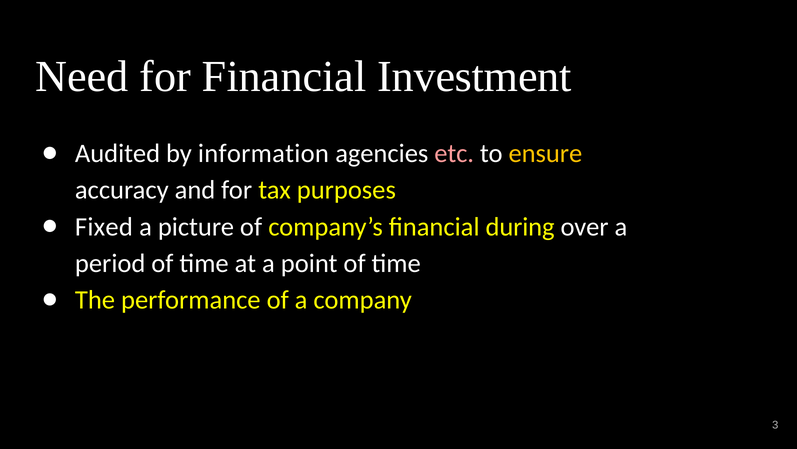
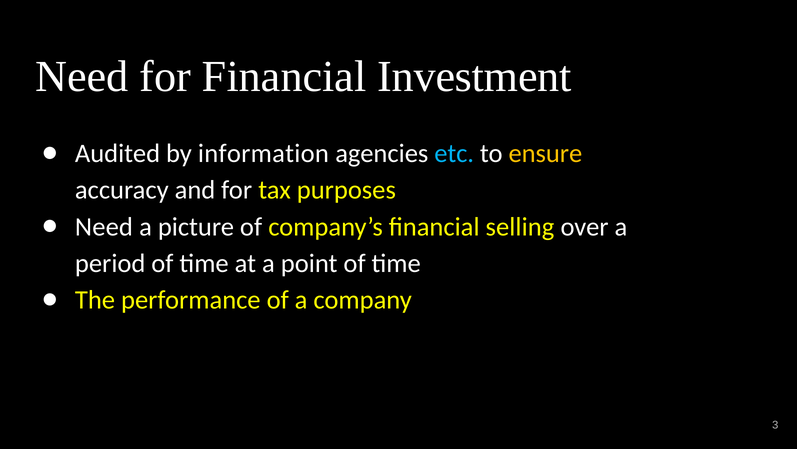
etc colour: pink -> light blue (454, 153)
Fixed: Fixed -> Need (104, 226)
during: during -> selling (520, 226)
